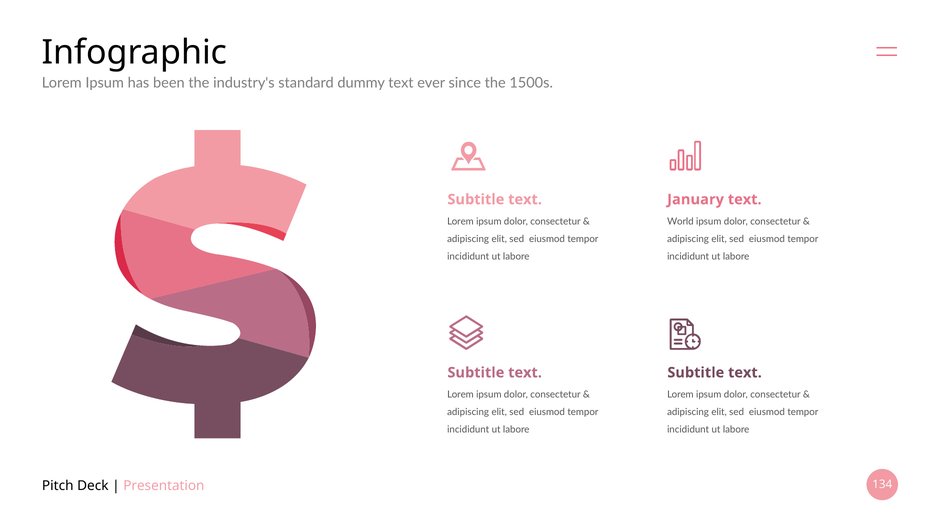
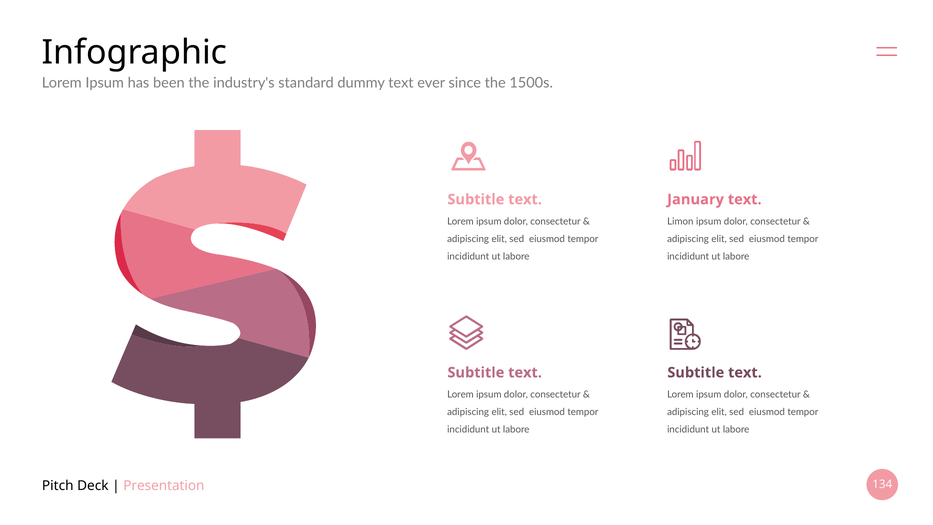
World: World -> Limon (680, 221)
